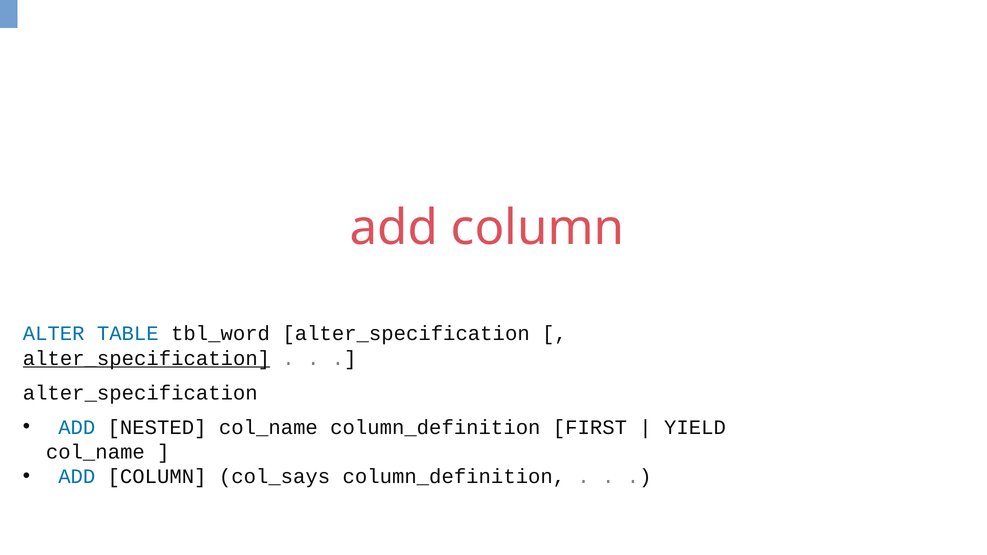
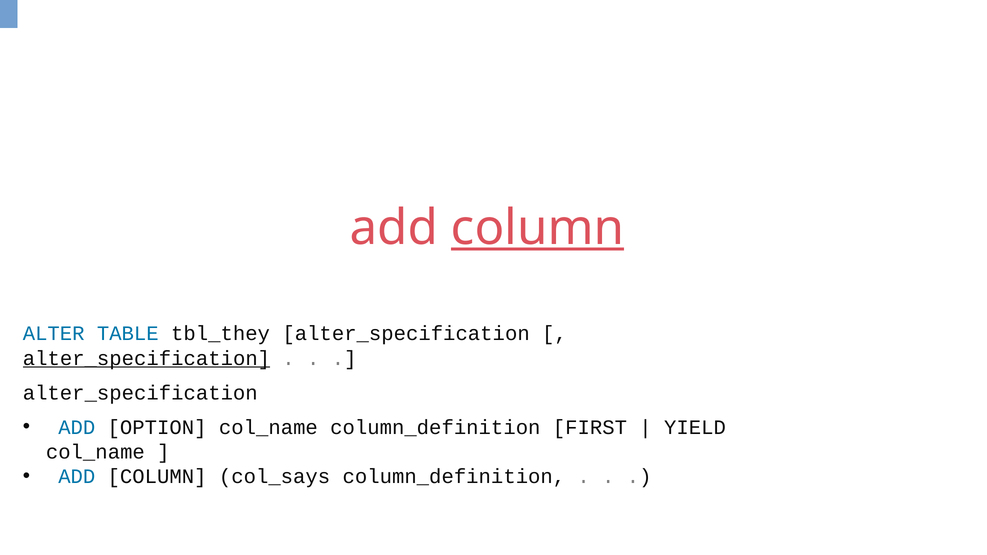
column underline: none -> present (538, 228)
tbl_word: tbl_word -> tbl_they (221, 334)
NESTED: NESTED -> OPTION (157, 427)
